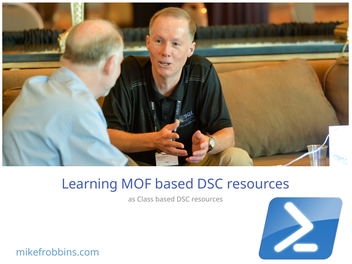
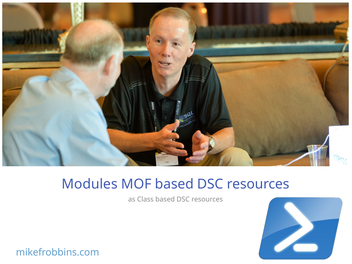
Learning: Learning -> Modules (90, 184)
